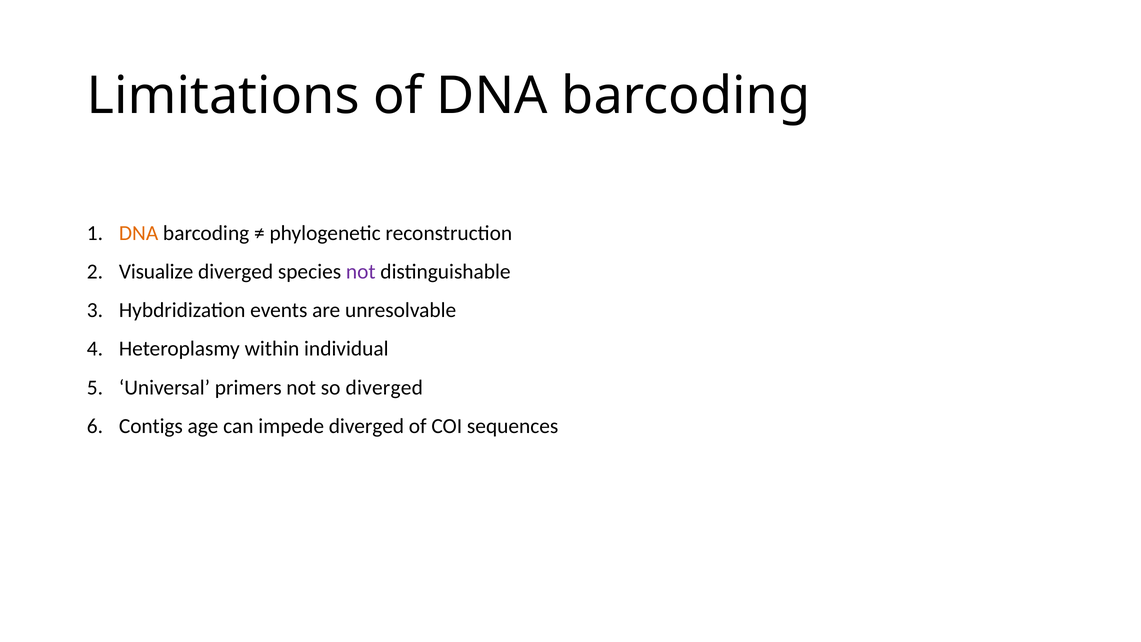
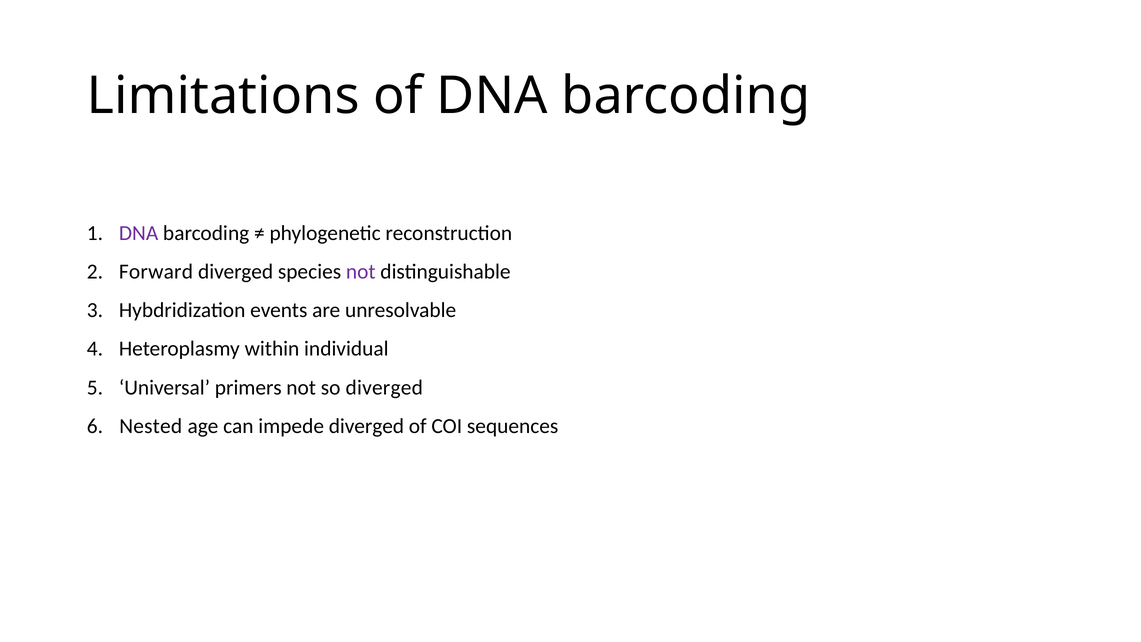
DNA colour: orange -> purple (139, 233)
Visualize: Visualize -> Forward (156, 272)
Contigs: Contigs -> Nested (151, 426)
